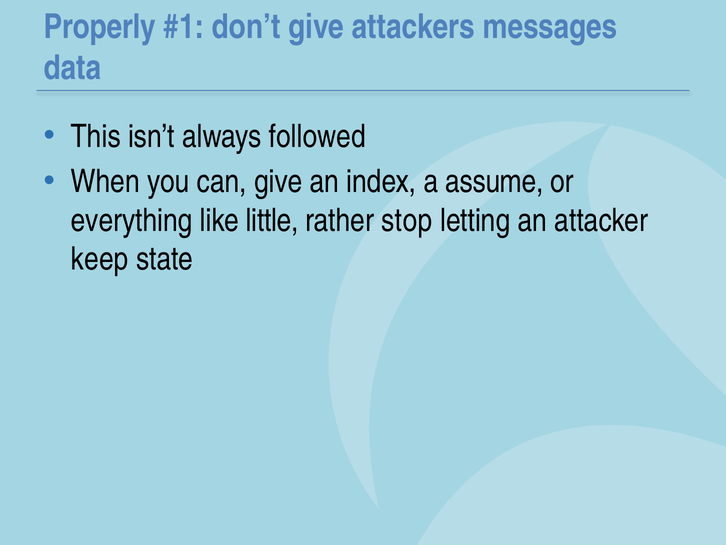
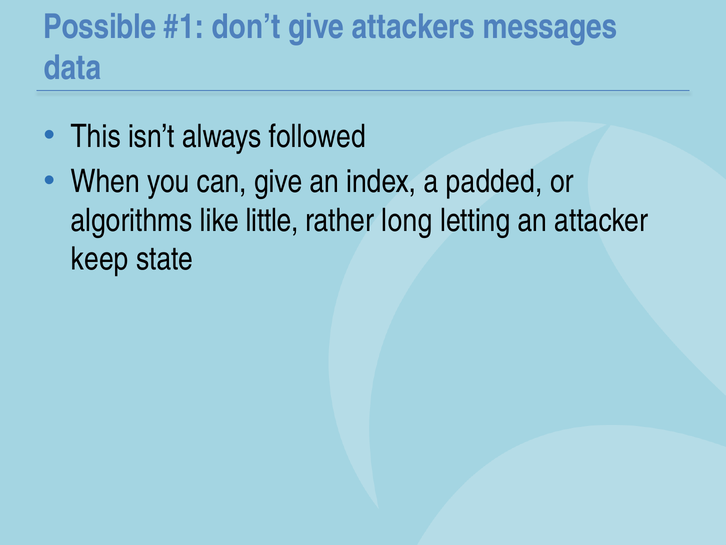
Properly: Properly -> Possible (100, 27)
assume: assume -> padded (494, 181)
everything: everything -> algorithms (132, 220)
stop: stop -> long (407, 220)
